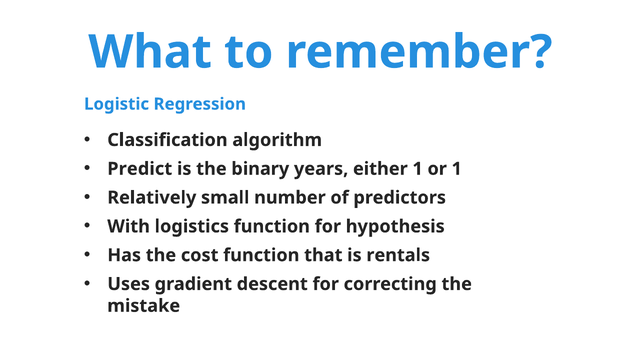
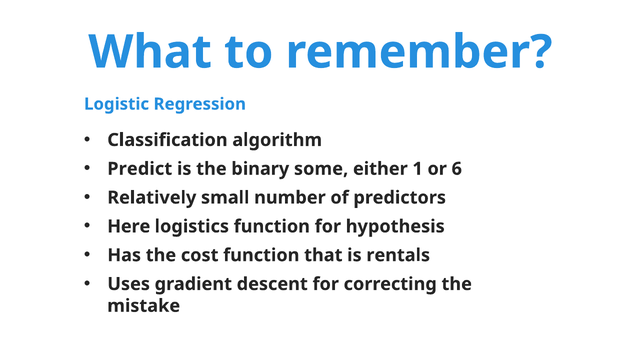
years: years -> some (321, 169)
or 1: 1 -> 6 (457, 169)
With: With -> Here (129, 226)
